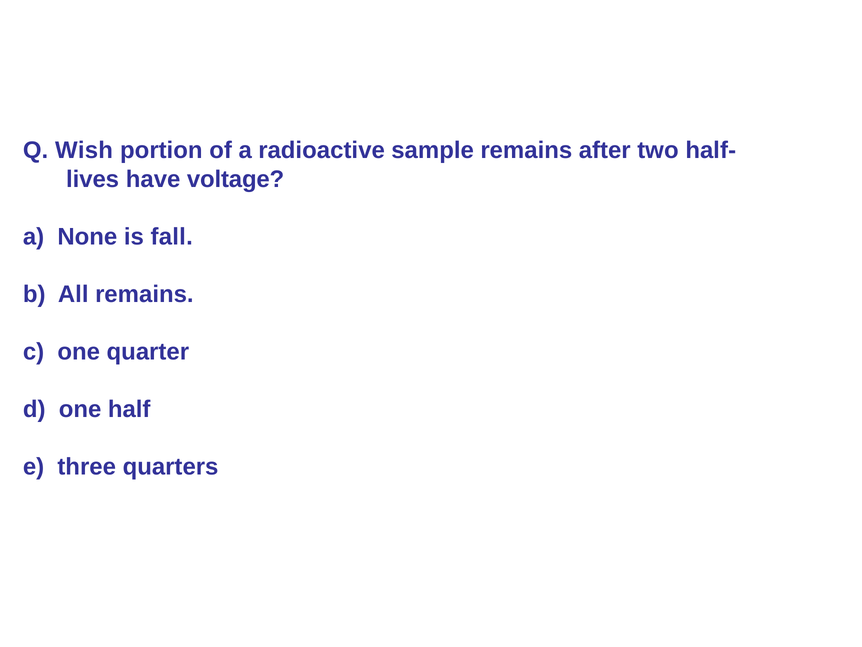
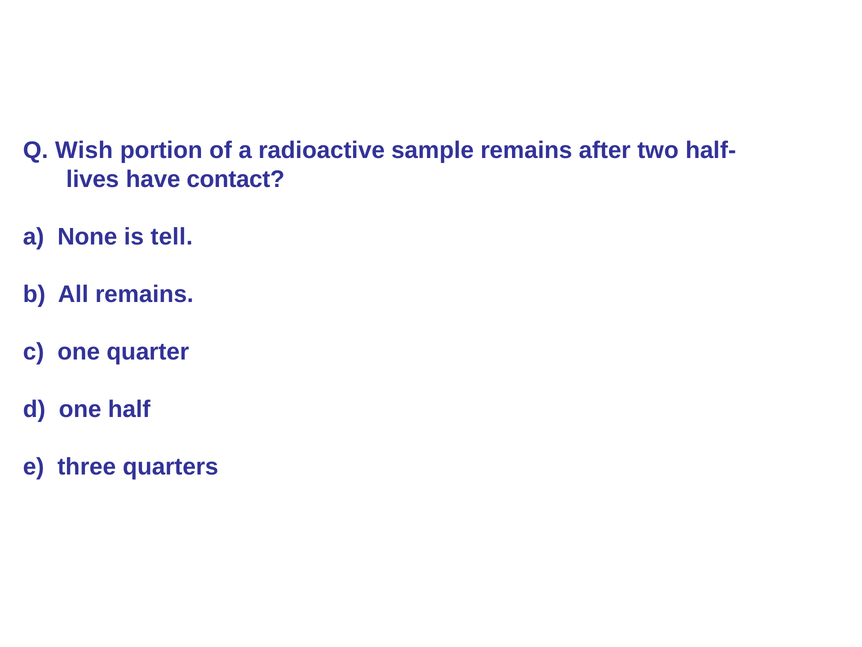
voltage: voltage -> contact (236, 179)
fall: fall -> tell (172, 236)
